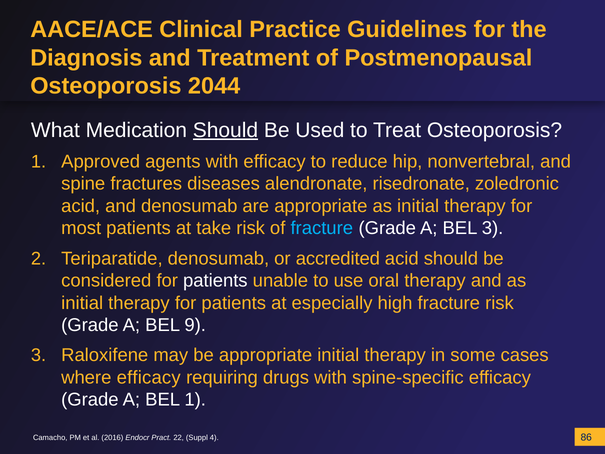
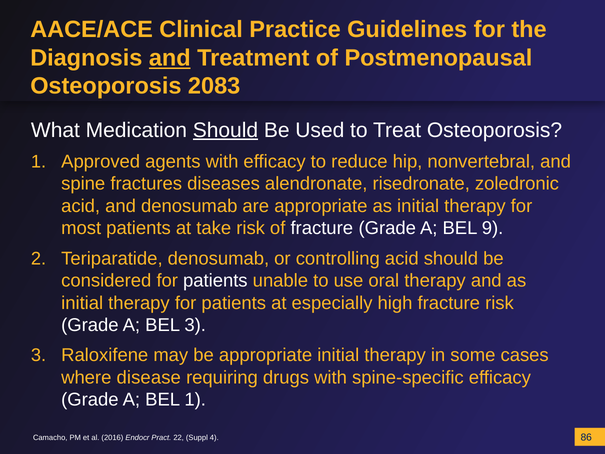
and underline: none -> present (170, 58)
2044: 2044 -> 2083 (214, 86)
fracture colour: light blue -> white (322, 228)
BEL 3: 3 -> 9 (493, 228)
accredited: accredited -> controlling (338, 258)
BEL 9: 9 -> 3 (195, 325)
where efficacy: efficacy -> disease (149, 377)
